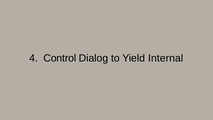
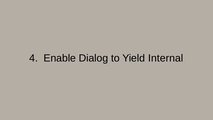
Control: Control -> Enable (60, 58)
